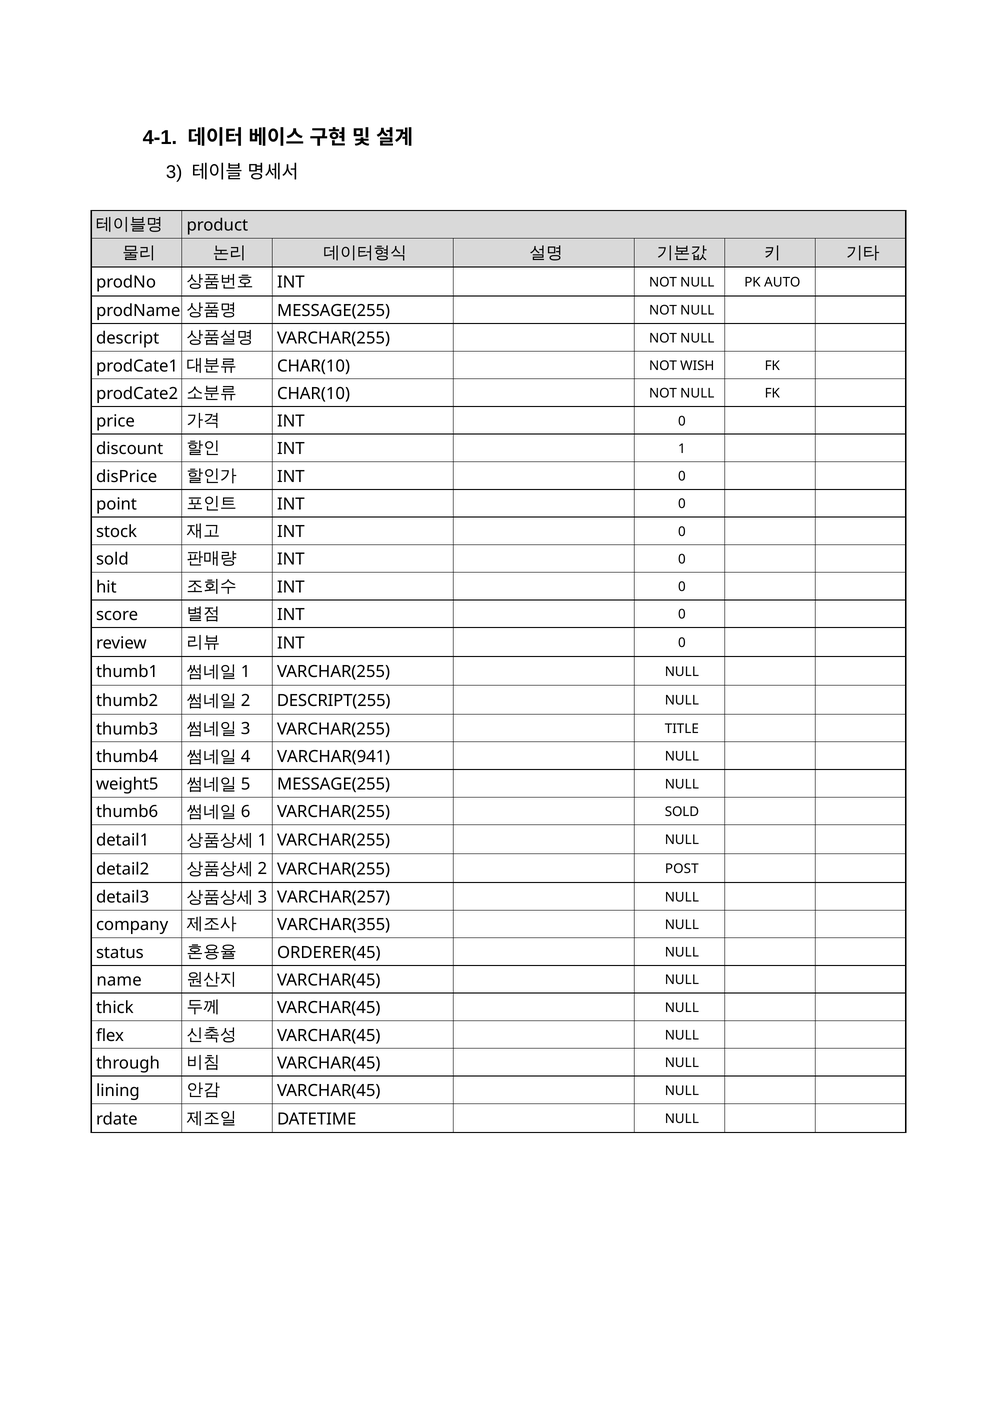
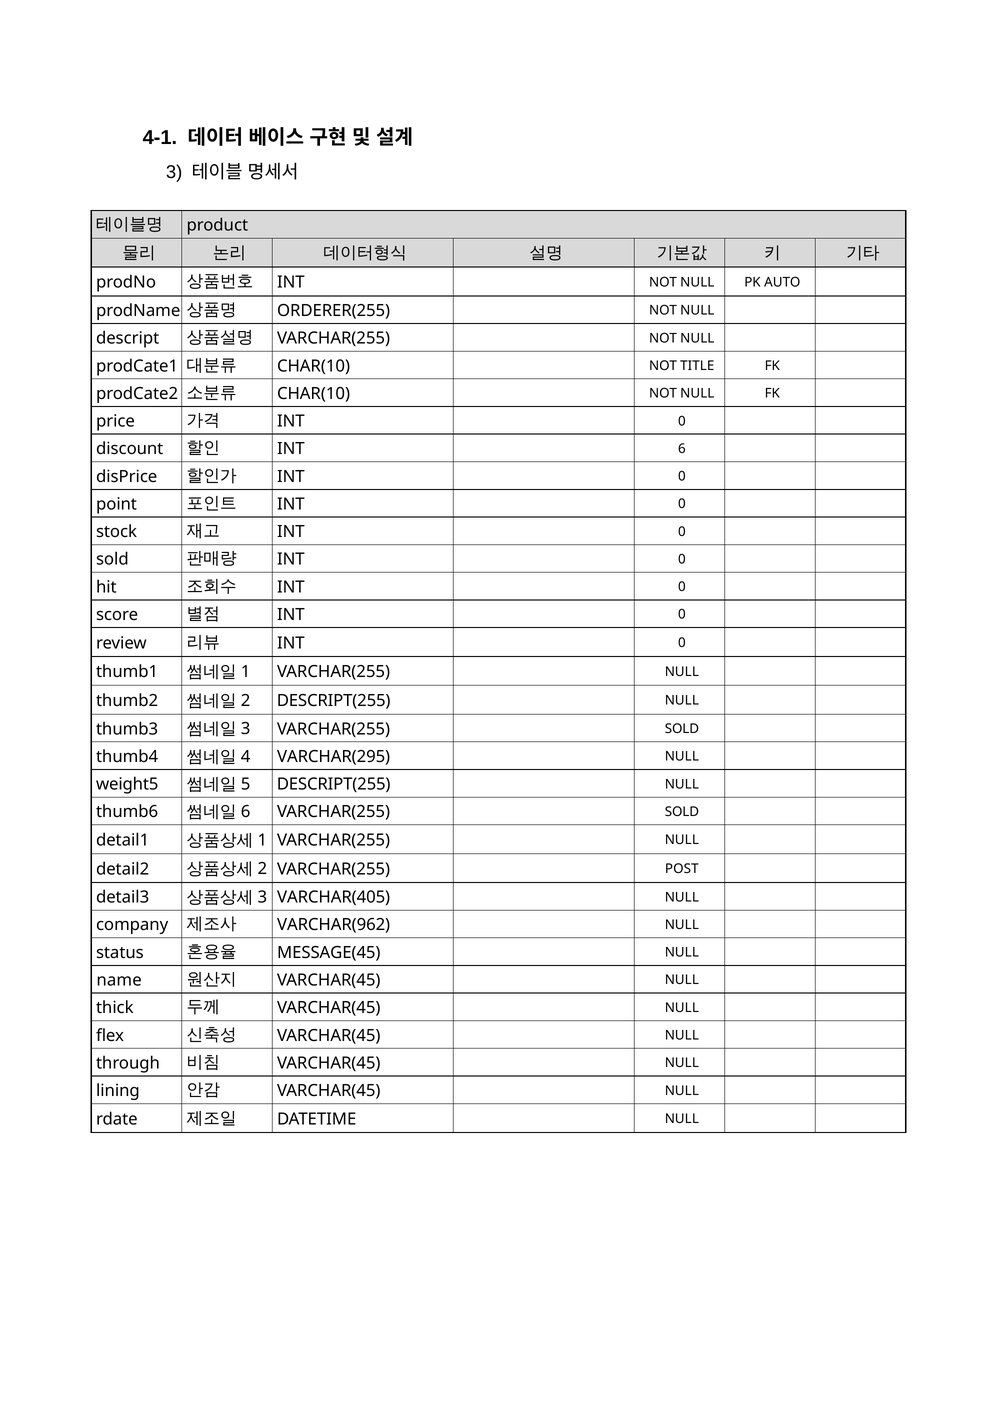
MESSAGE(255: MESSAGE(255 -> ORDERER(255 (334, 311)
WISH: WISH -> TITLE (697, 366)
1: 1 -> 6 (682, 449)
TITLE: TITLE -> SOLD (682, 729)
VARCHAR(941: VARCHAR(941 -> VARCHAR(295 (334, 757)
MESSAGE(255: MESSAGE(255 -> DESCRIPT(255 (334, 784)
VARCHAR(257: VARCHAR(257 -> VARCHAR(405 (334, 897)
VARCHAR(355: VARCHAR(355 -> VARCHAR(962 (334, 925)
ORDERER(45: ORDERER(45 -> MESSAGE(45 (329, 953)
